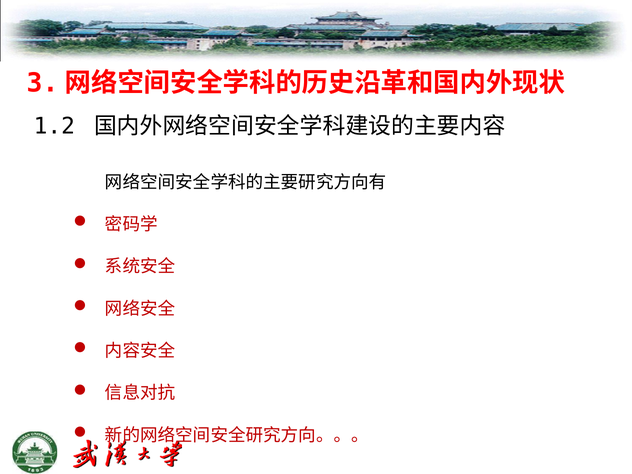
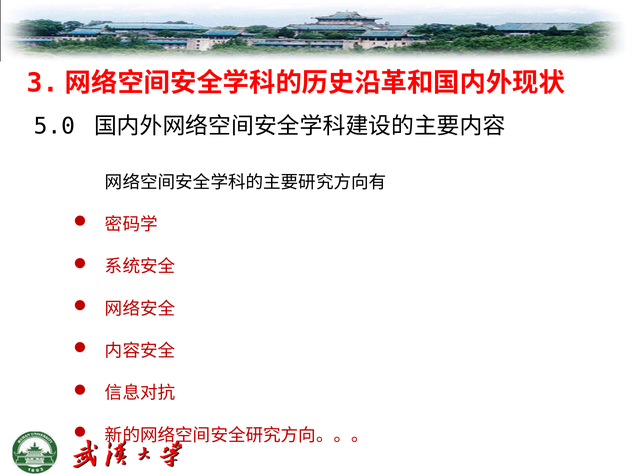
1.2: 1.2 -> 5.0 (54, 126)
